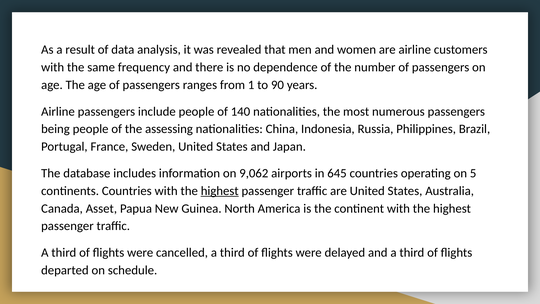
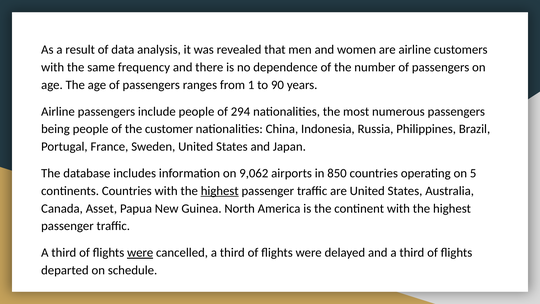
140: 140 -> 294 (240, 111)
assessing: assessing -> customer (169, 129)
645: 645 -> 850 (337, 173)
were underline: none -> present (140, 252)
